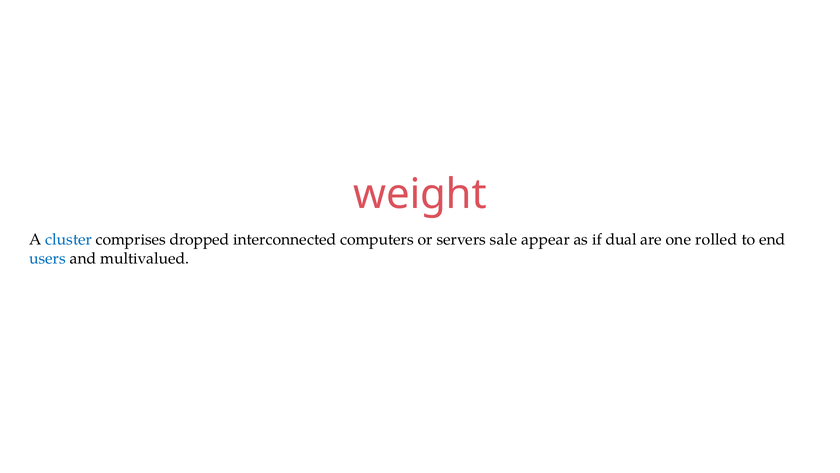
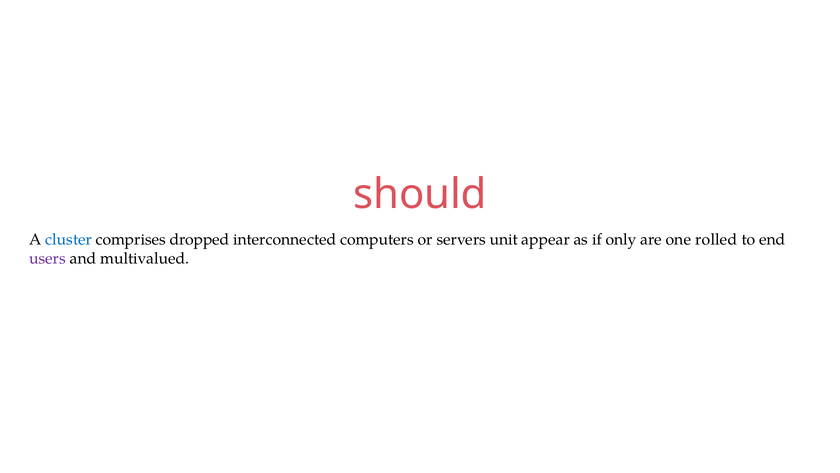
weight: weight -> should (420, 194)
sale: sale -> unit (504, 239)
dual: dual -> only (621, 239)
users colour: blue -> purple (48, 258)
